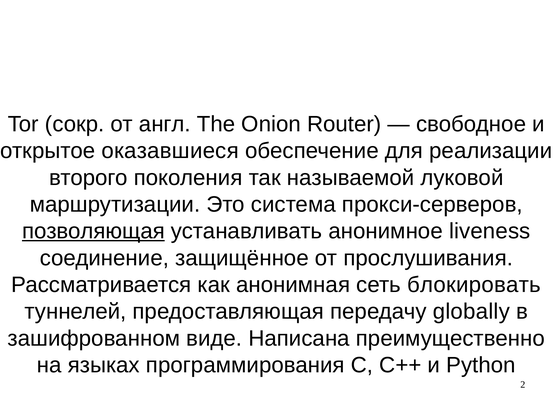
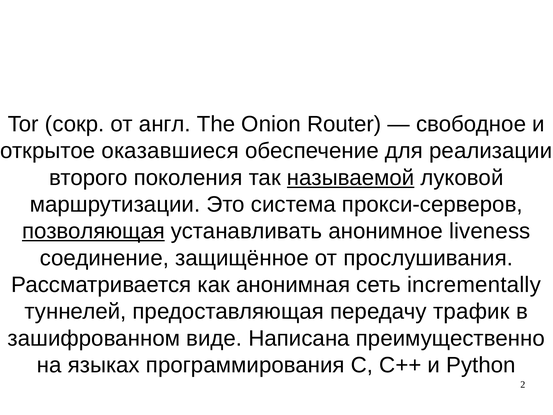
называемой underline: none -> present (351, 178)
блокировать: блокировать -> incrementally (474, 285)
globally: globally -> трафик (471, 311)
